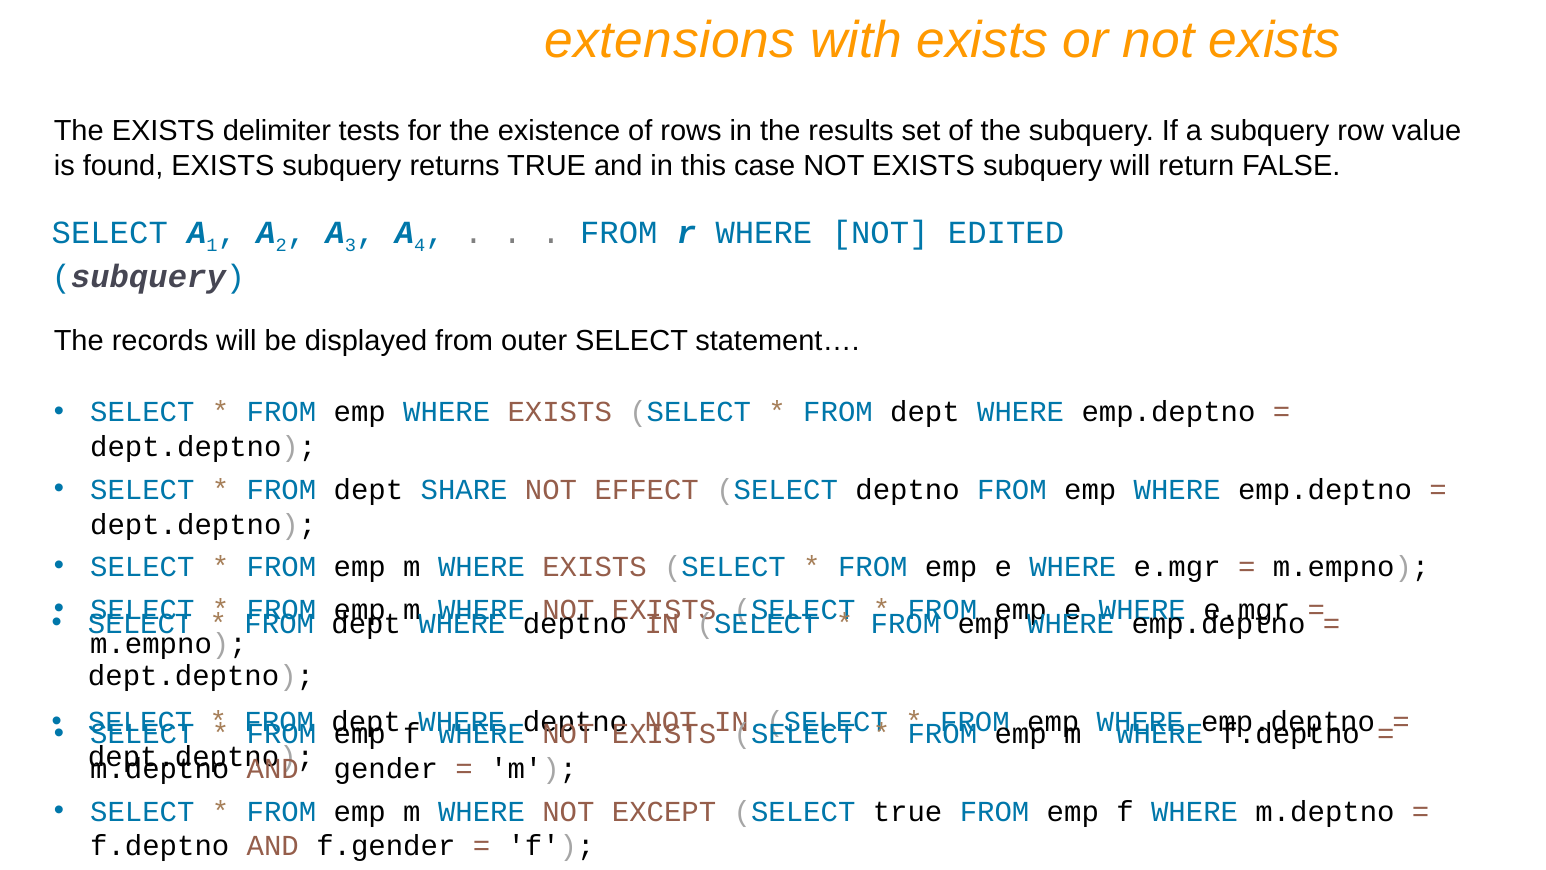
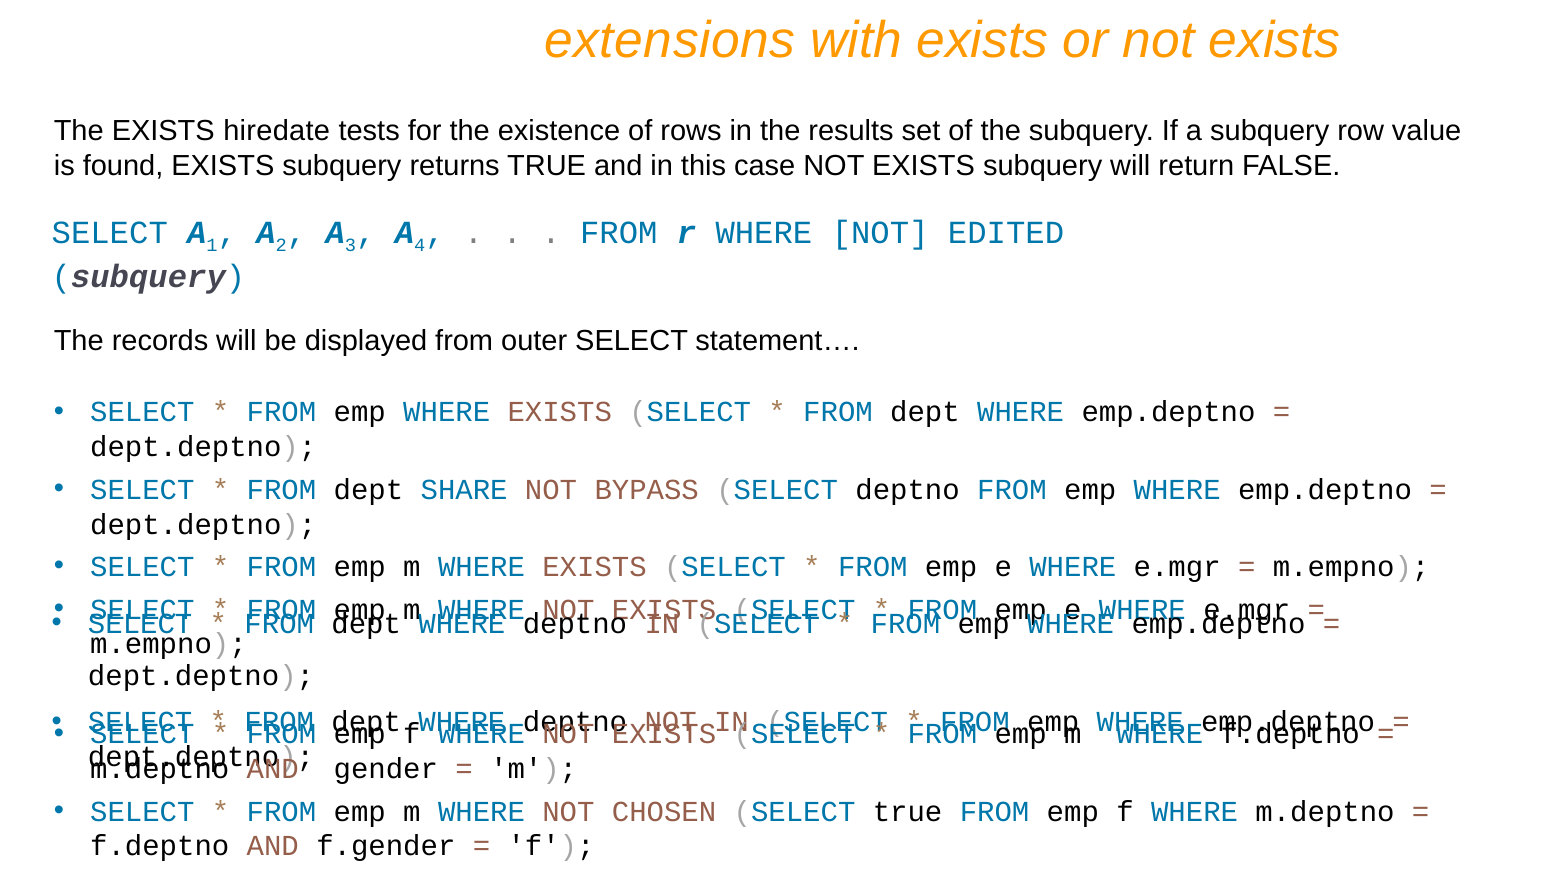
delimiter: delimiter -> hiredate (277, 131)
EFFECT: EFFECT -> BYPASS (647, 489)
EXCEPT: EXCEPT -> CHOSEN (664, 811)
